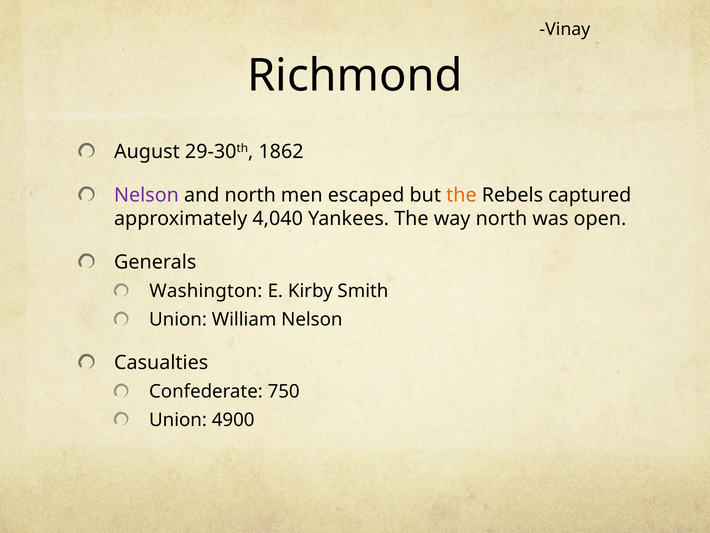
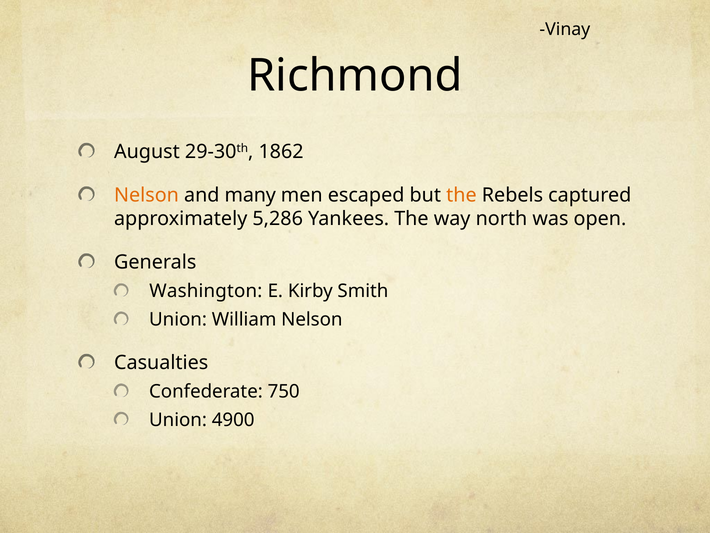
Nelson colour: purple -> orange (147, 195)
and north: north -> many (250, 195)
4,040: 4,040 -> 5,286 (278, 219)
